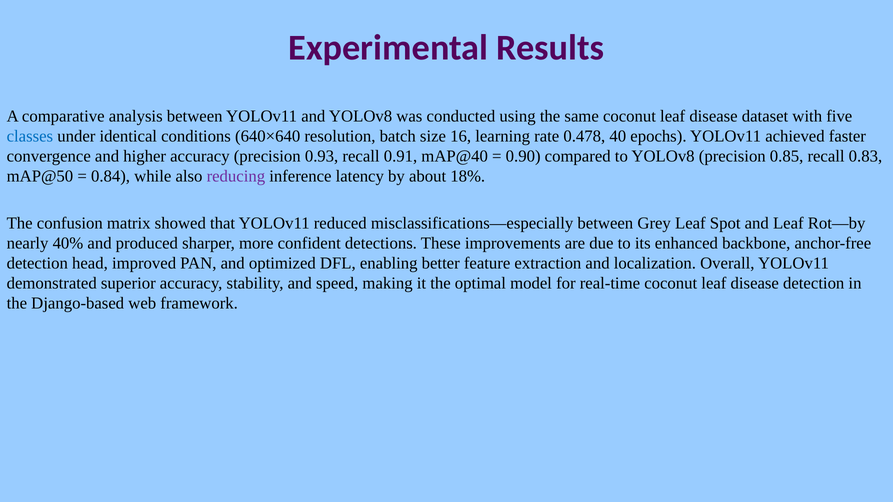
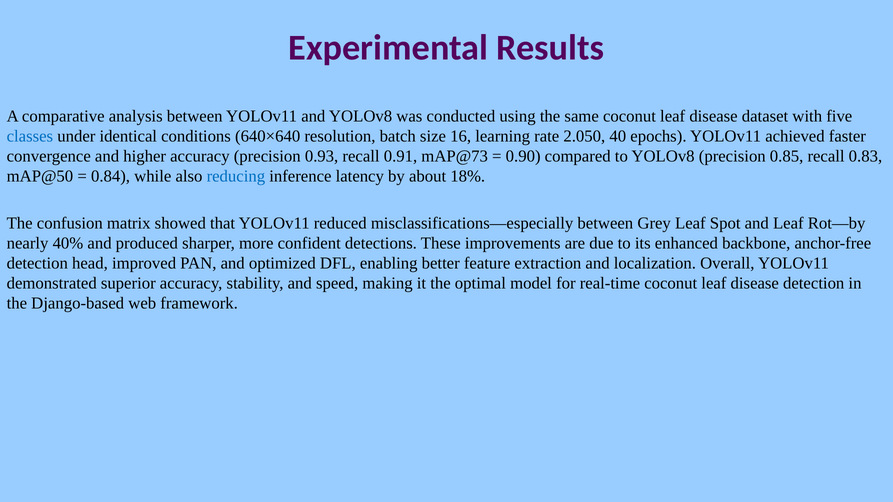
0.478: 0.478 -> 2.050 (584, 136)
mAP@40: mAP@40 -> mAP@73 (455, 156)
reducing colour: purple -> blue (236, 176)
